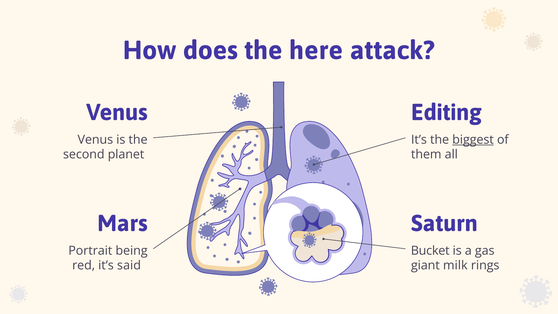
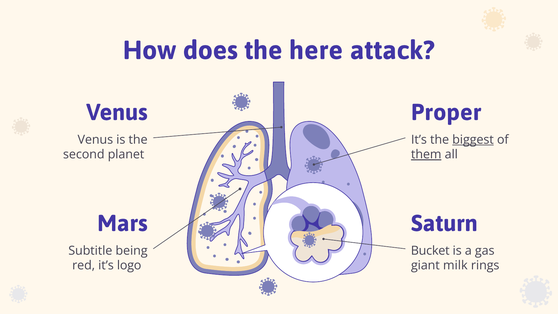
Editing: Editing -> Proper (446, 112)
them underline: none -> present (426, 154)
Portrait: Portrait -> Subtitle (90, 250)
said: said -> logo (129, 265)
